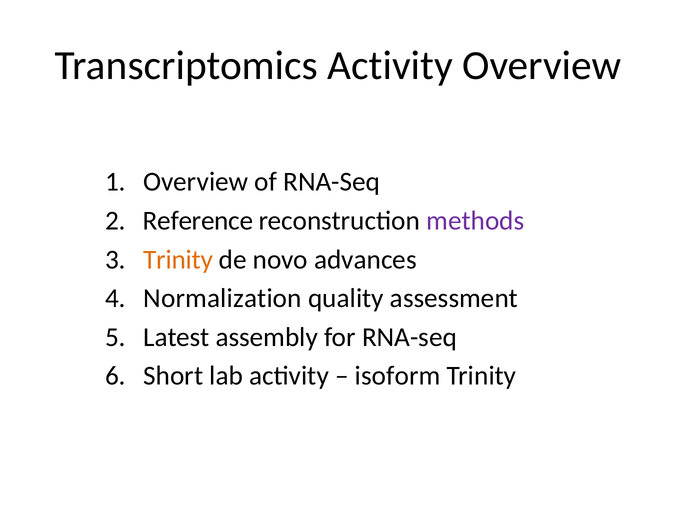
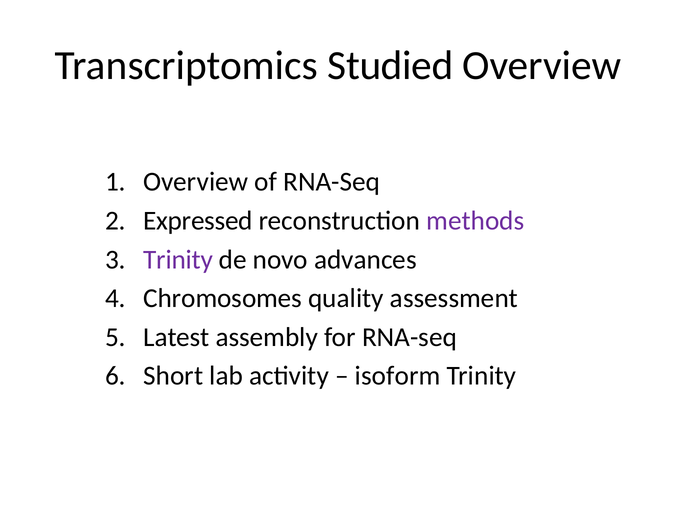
Transcriptomics Activity: Activity -> Studied (390, 66)
Reference: Reference -> Expressed (198, 221)
Trinity colour: orange -> purple (178, 259)
Normalization: Normalization -> Chromosomes (223, 298)
